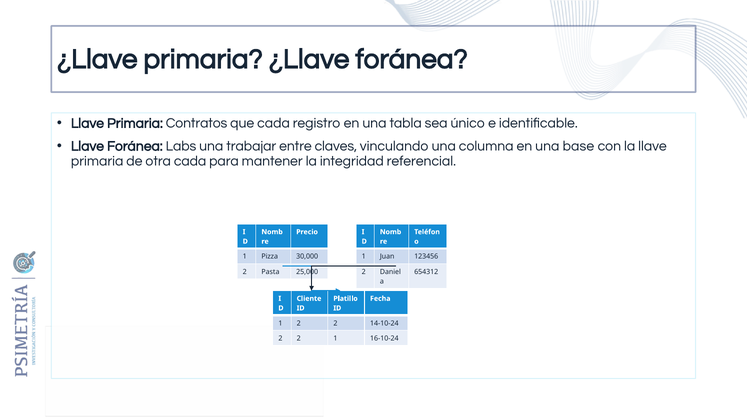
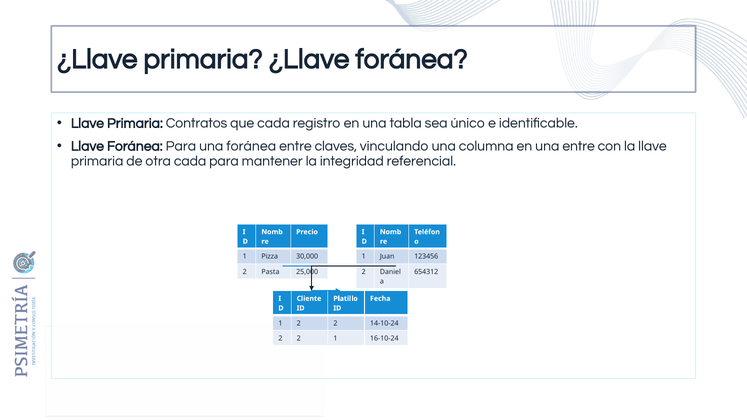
Foránea Labs: Labs -> Para (181, 146)
una trabajar: trabajar -> foránea (251, 146)
una base: base -> entre (579, 146)
